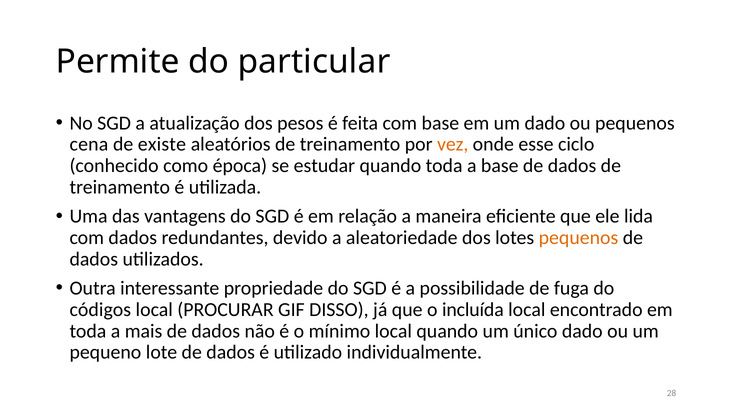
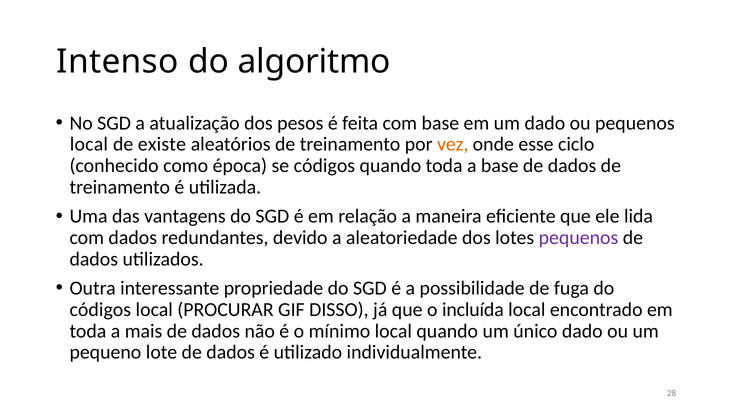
Permite: Permite -> Intenso (117, 61)
particular: particular -> algoritmo (314, 61)
cena: cena -> local (89, 144)
se estudar: estudar -> códigos (324, 166)
pequenos colour: orange -> purple (578, 238)
